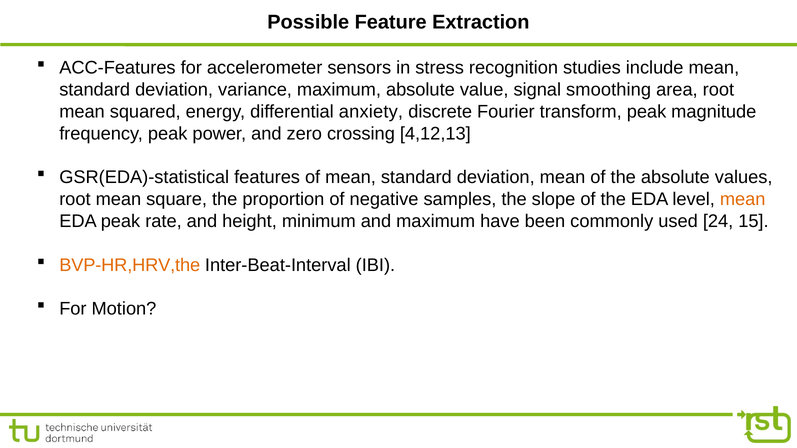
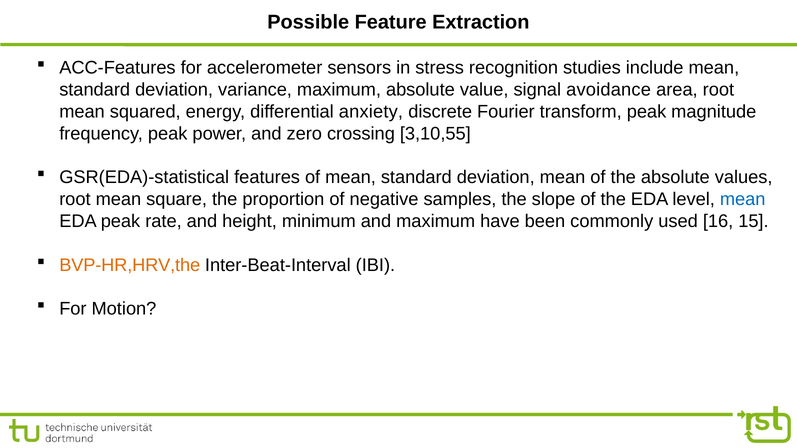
smoothing: smoothing -> avoidance (609, 90)
4,12,13: 4,12,13 -> 3,10,55 (435, 134)
mean colour: orange -> blue (743, 199)
24: 24 -> 16 (718, 221)
